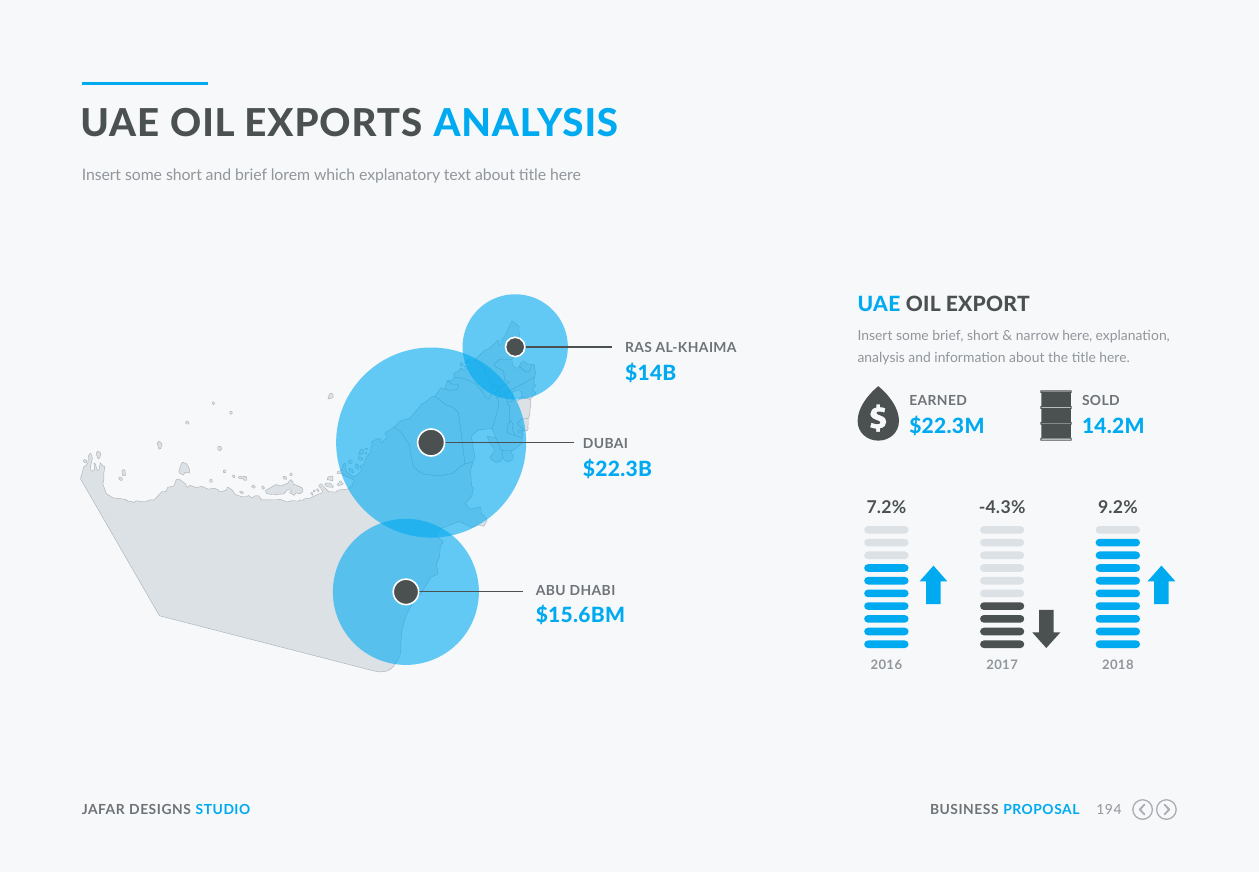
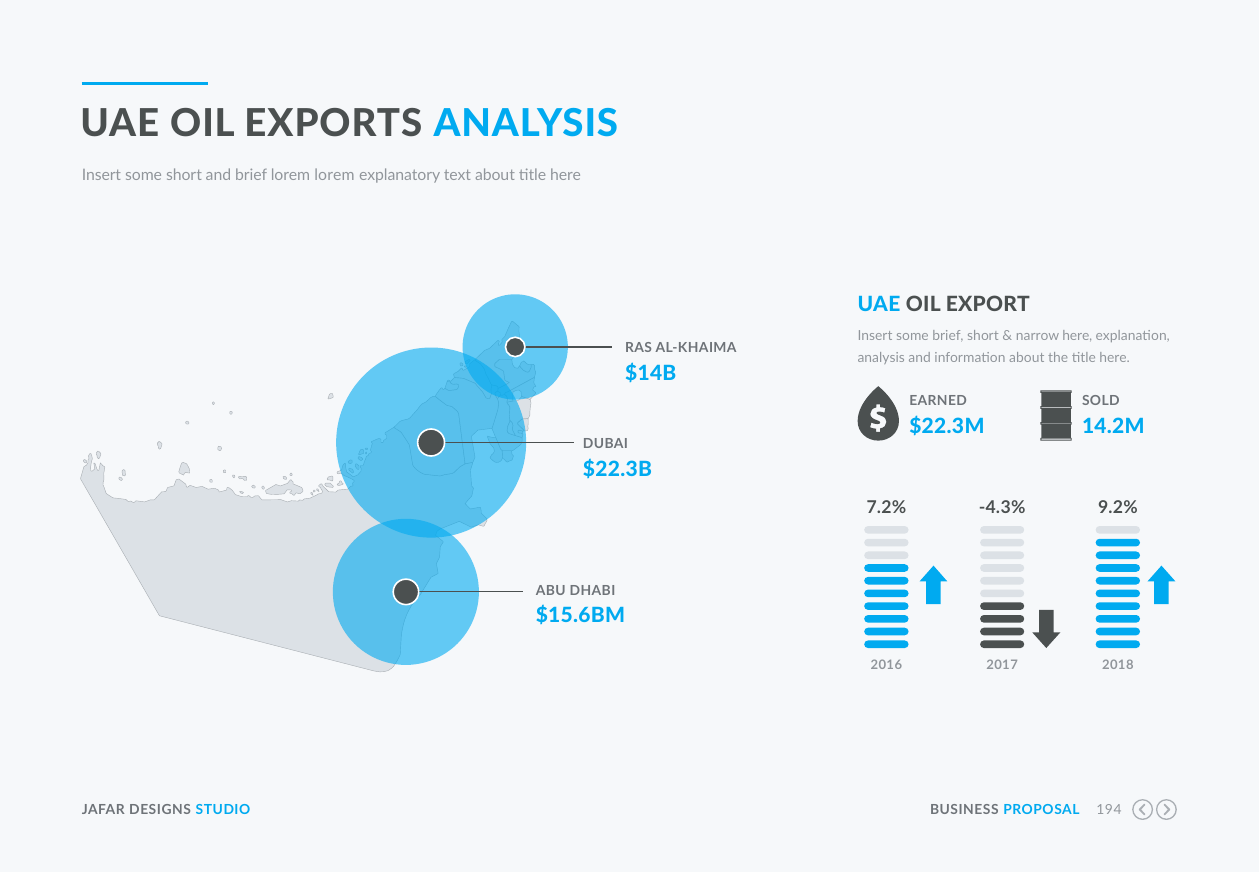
lorem which: which -> lorem (335, 175)
